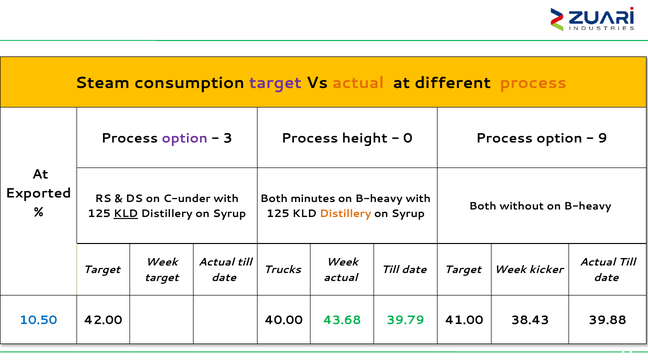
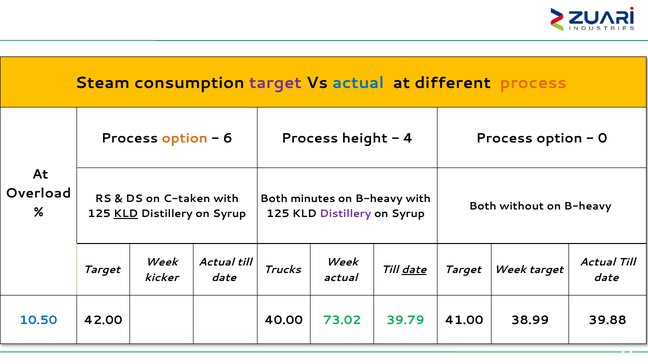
actual colour: orange -> blue (358, 83)
option colour: purple -> orange (185, 138)
3: 3 -> 6 (228, 138)
0: 0 -> 4 (408, 138)
9: 9 -> 0 (603, 138)
Exported: Exported -> Overload (38, 194)
C-under: C-under -> C-taken (187, 199)
Distillery colour: orange -> purple (345, 214)
date underline: none -> present (414, 270)
Week kicker: kicker -> target (546, 270)
target: target -> kicker (162, 278)
43.68: 43.68 -> 73.02 (342, 321)
38.43: 38.43 -> 38.99 (530, 321)
